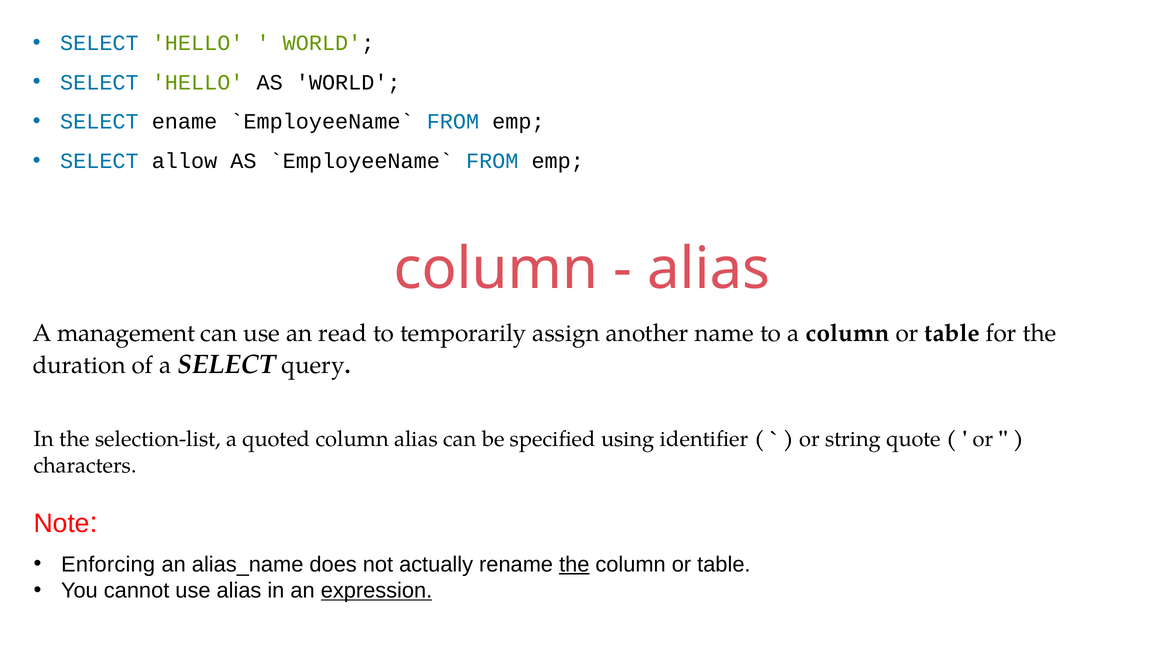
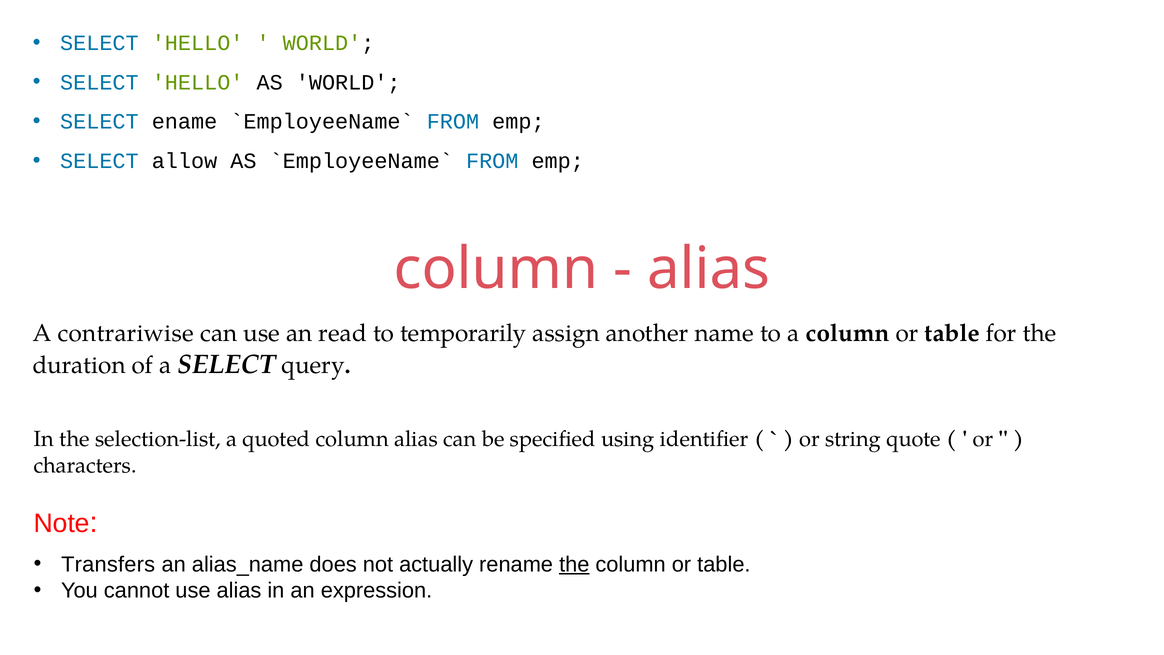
management: management -> contrariwise (126, 333)
Enforcing: Enforcing -> Transfers (108, 564)
expression underline: present -> none (376, 590)
